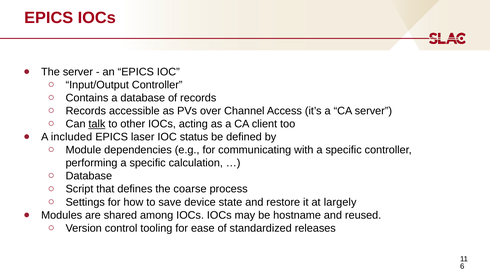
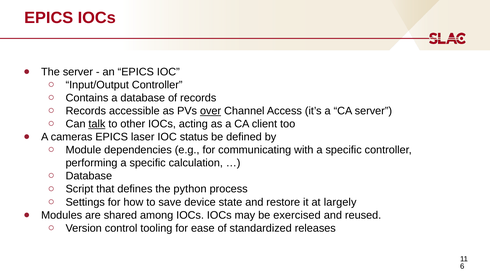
over underline: none -> present (211, 111)
included: included -> cameras (72, 137)
coarse: coarse -> python (190, 190)
hostname: hostname -> exercised (297, 216)
